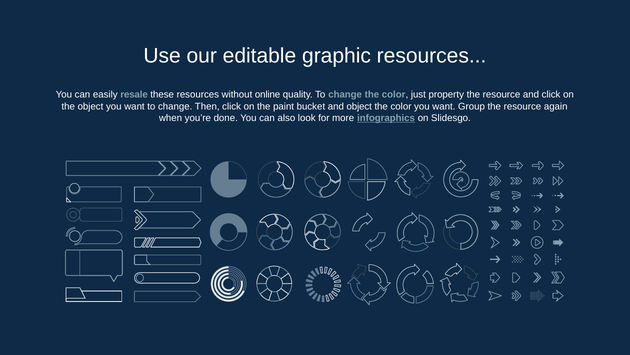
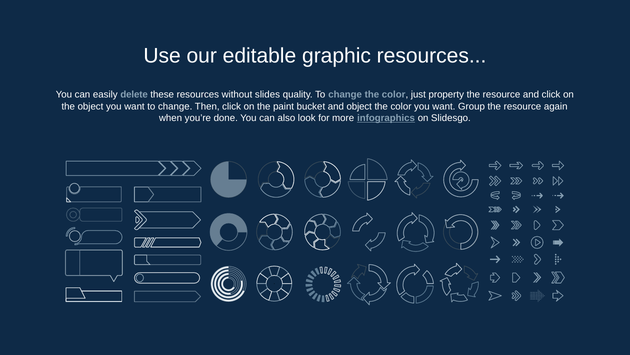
resale: resale -> delete (134, 95)
online: online -> slides (268, 95)
